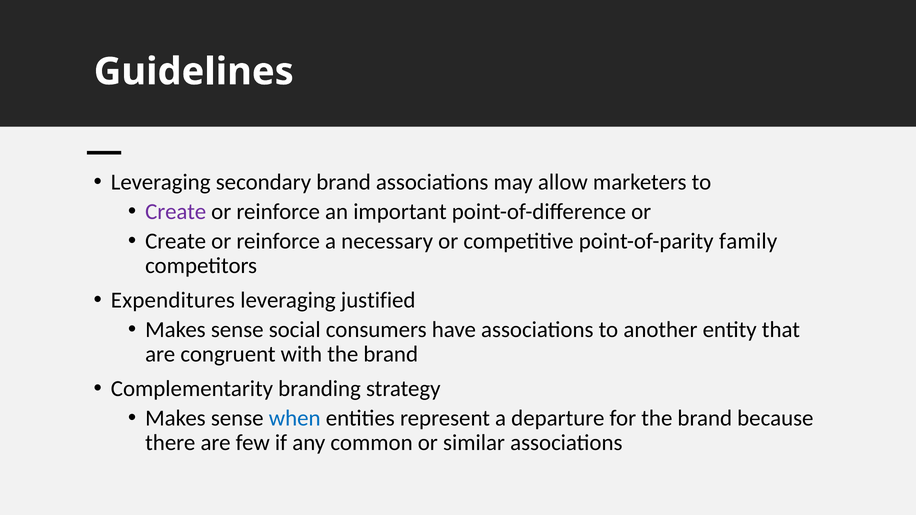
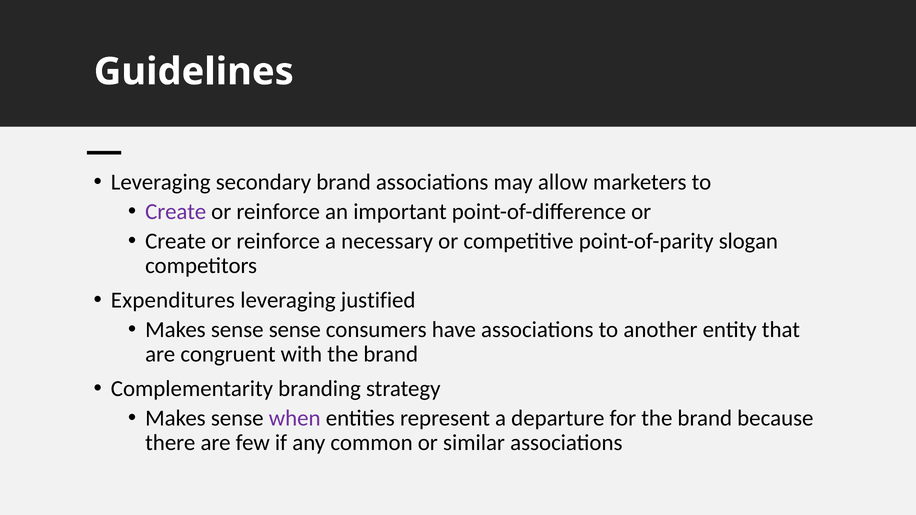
family: family -> slogan (748, 241)
sense social: social -> sense (295, 330)
when colour: blue -> purple (295, 418)
